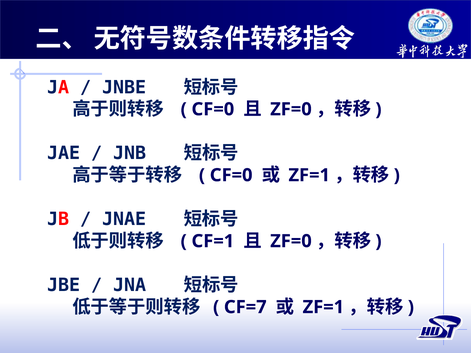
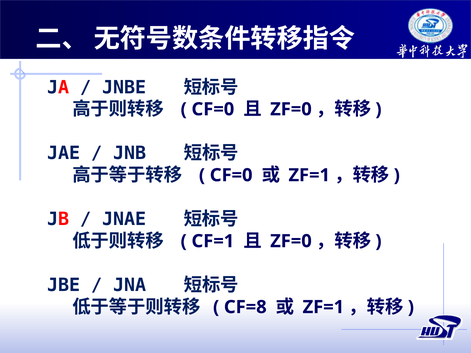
CF=7: CF=7 -> CF=8 (245, 307)
